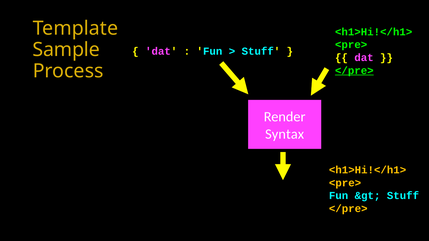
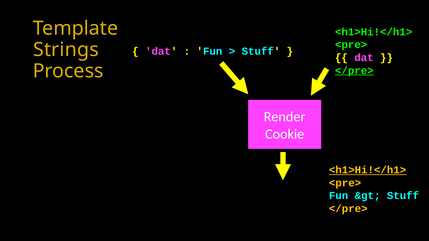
Sample: Sample -> Strings (66, 50)
Syntax: Syntax -> Cookie (285, 134)
<h1>Hi!</h1> underline: none -> present (368, 170)
